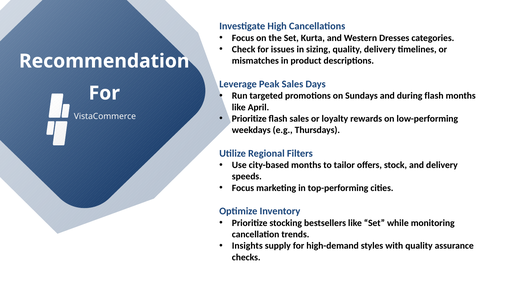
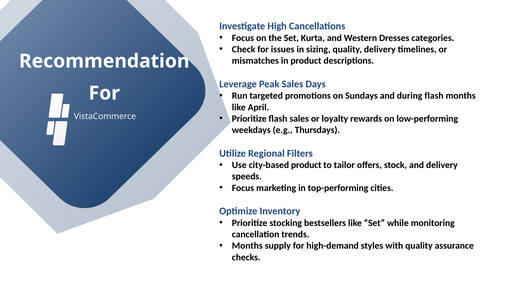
city-based months: months -> product (306, 165)
Insights: Insights -> Months (247, 245)
